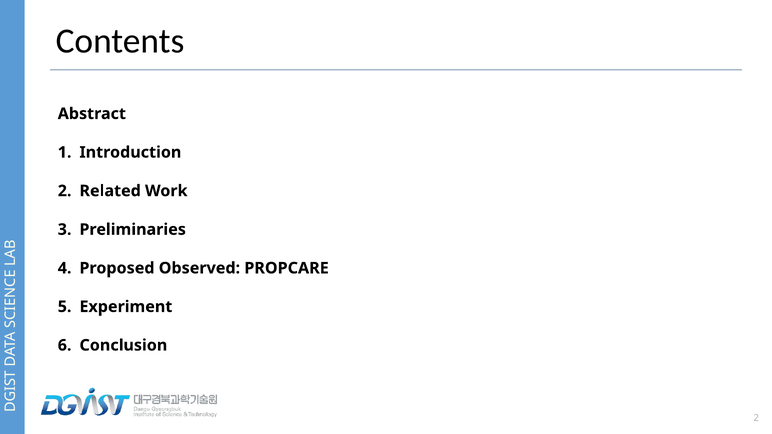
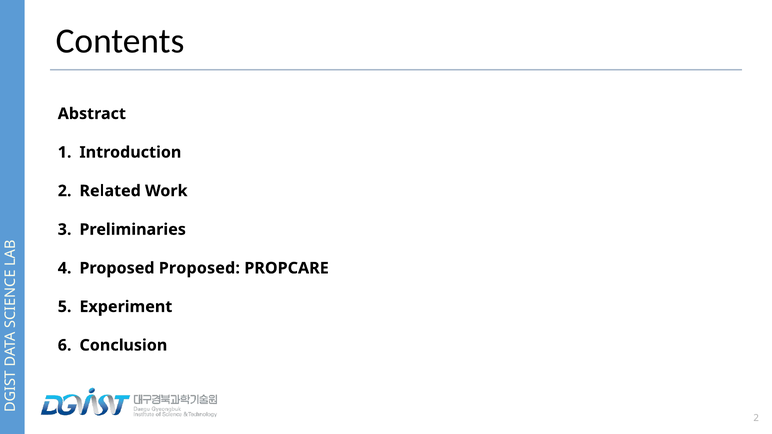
Proposed Observed: Observed -> Proposed (199, 268)
